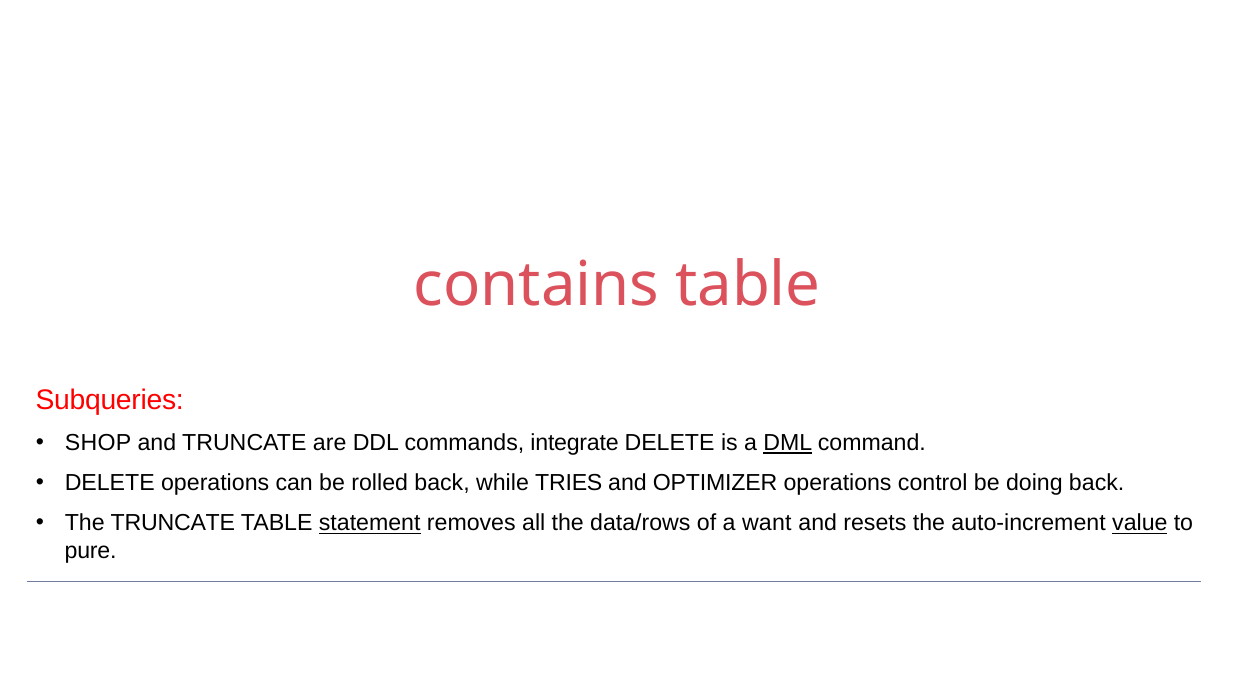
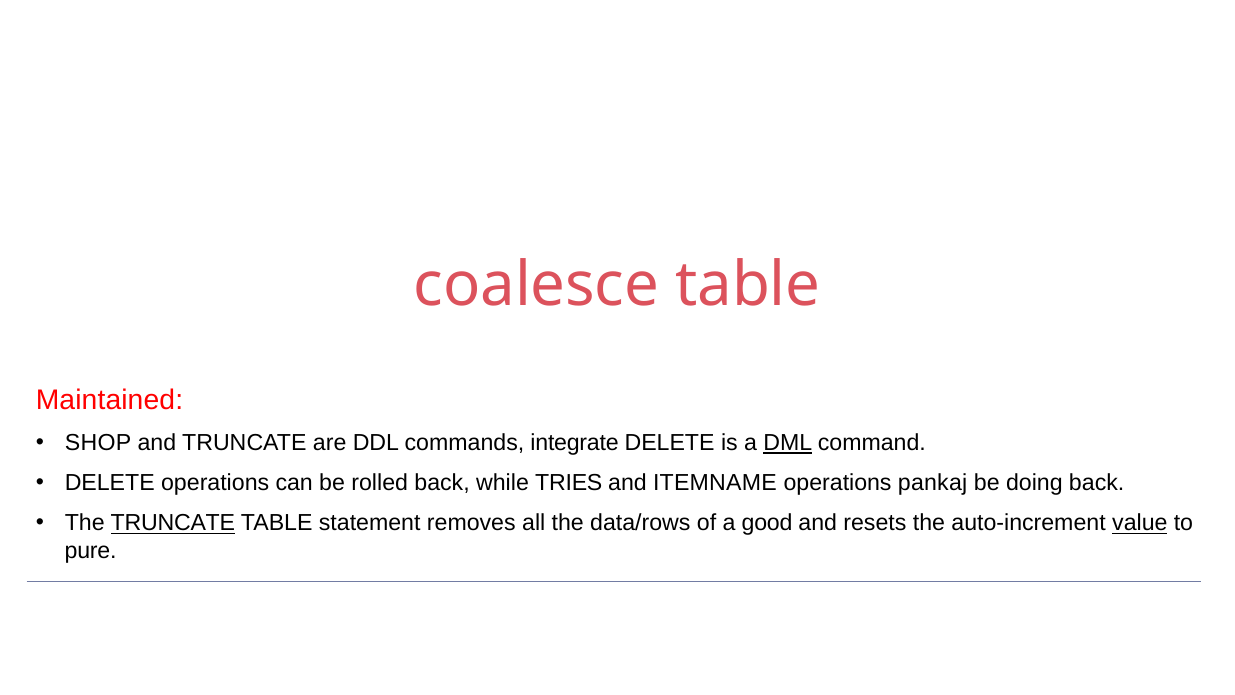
contains: contains -> coalesce (537, 285)
Subqueries: Subqueries -> Maintained (109, 400)
OPTIMIZER: OPTIMIZER -> ITEMNAME (715, 483)
control: control -> pankaj (933, 483)
TRUNCATE underline: none -> present (173, 523)
statement underline: present -> none (370, 523)
want: want -> good (767, 523)
